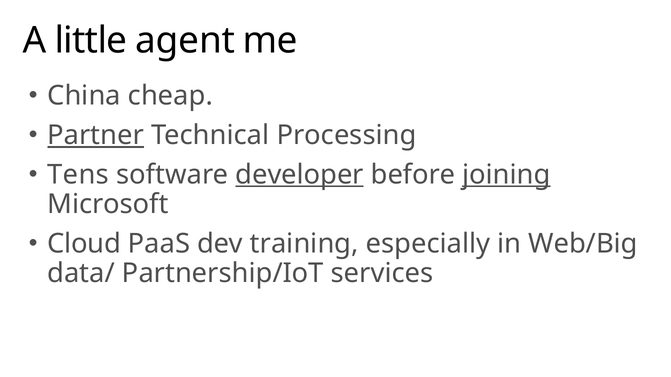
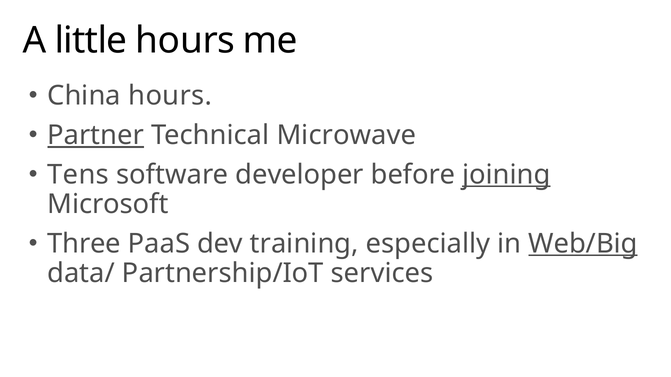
little agent: agent -> hours (185, 41)
China cheap: cheap -> hours (170, 96)
Processing: Processing -> Microwave (346, 135)
developer underline: present -> none (300, 175)
Cloud: Cloud -> Three (84, 244)
Web/Big underline: none -> present (583, 244)
